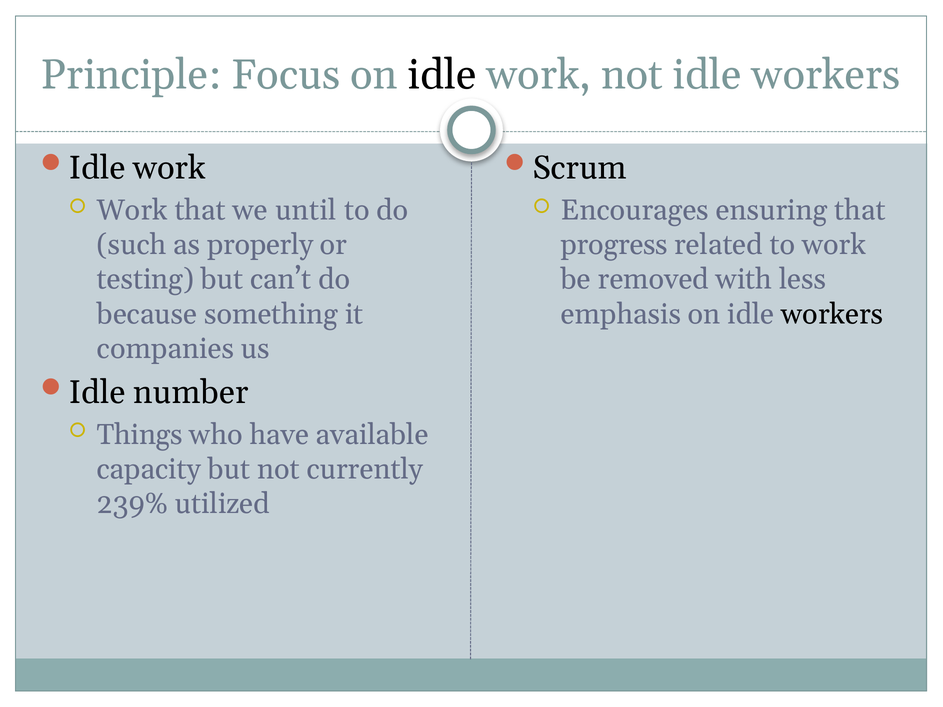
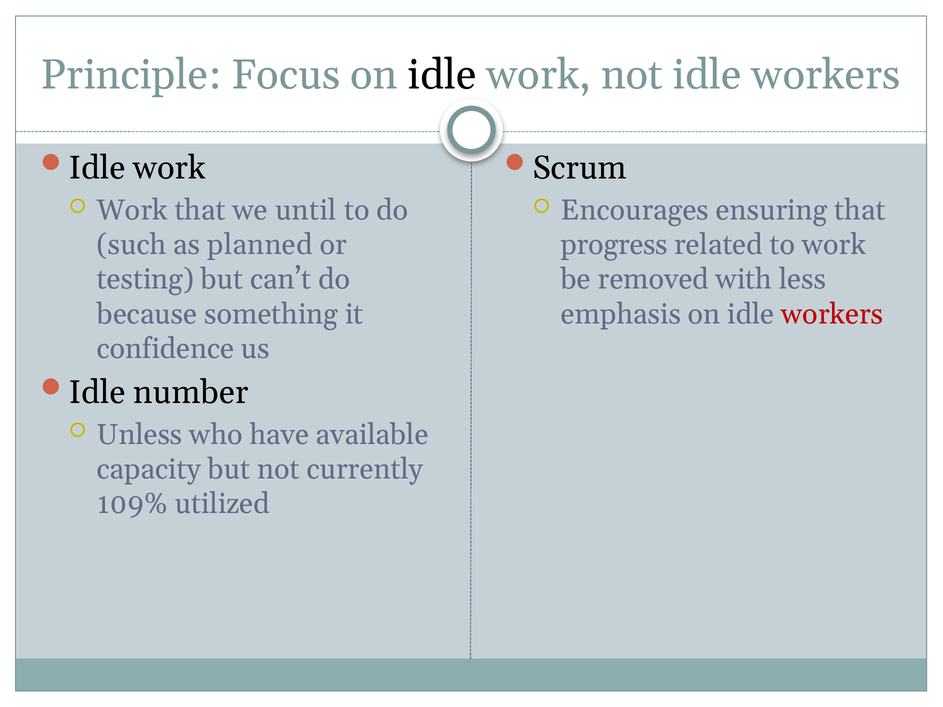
properly: properly -> planned (260, 245)
workers colour: black -> red (832, 314)
companies: companies -> confidence (166, 349)
Things: Things -> Unless (140, 435)
239%: 239% -> 109% (132, 504)
